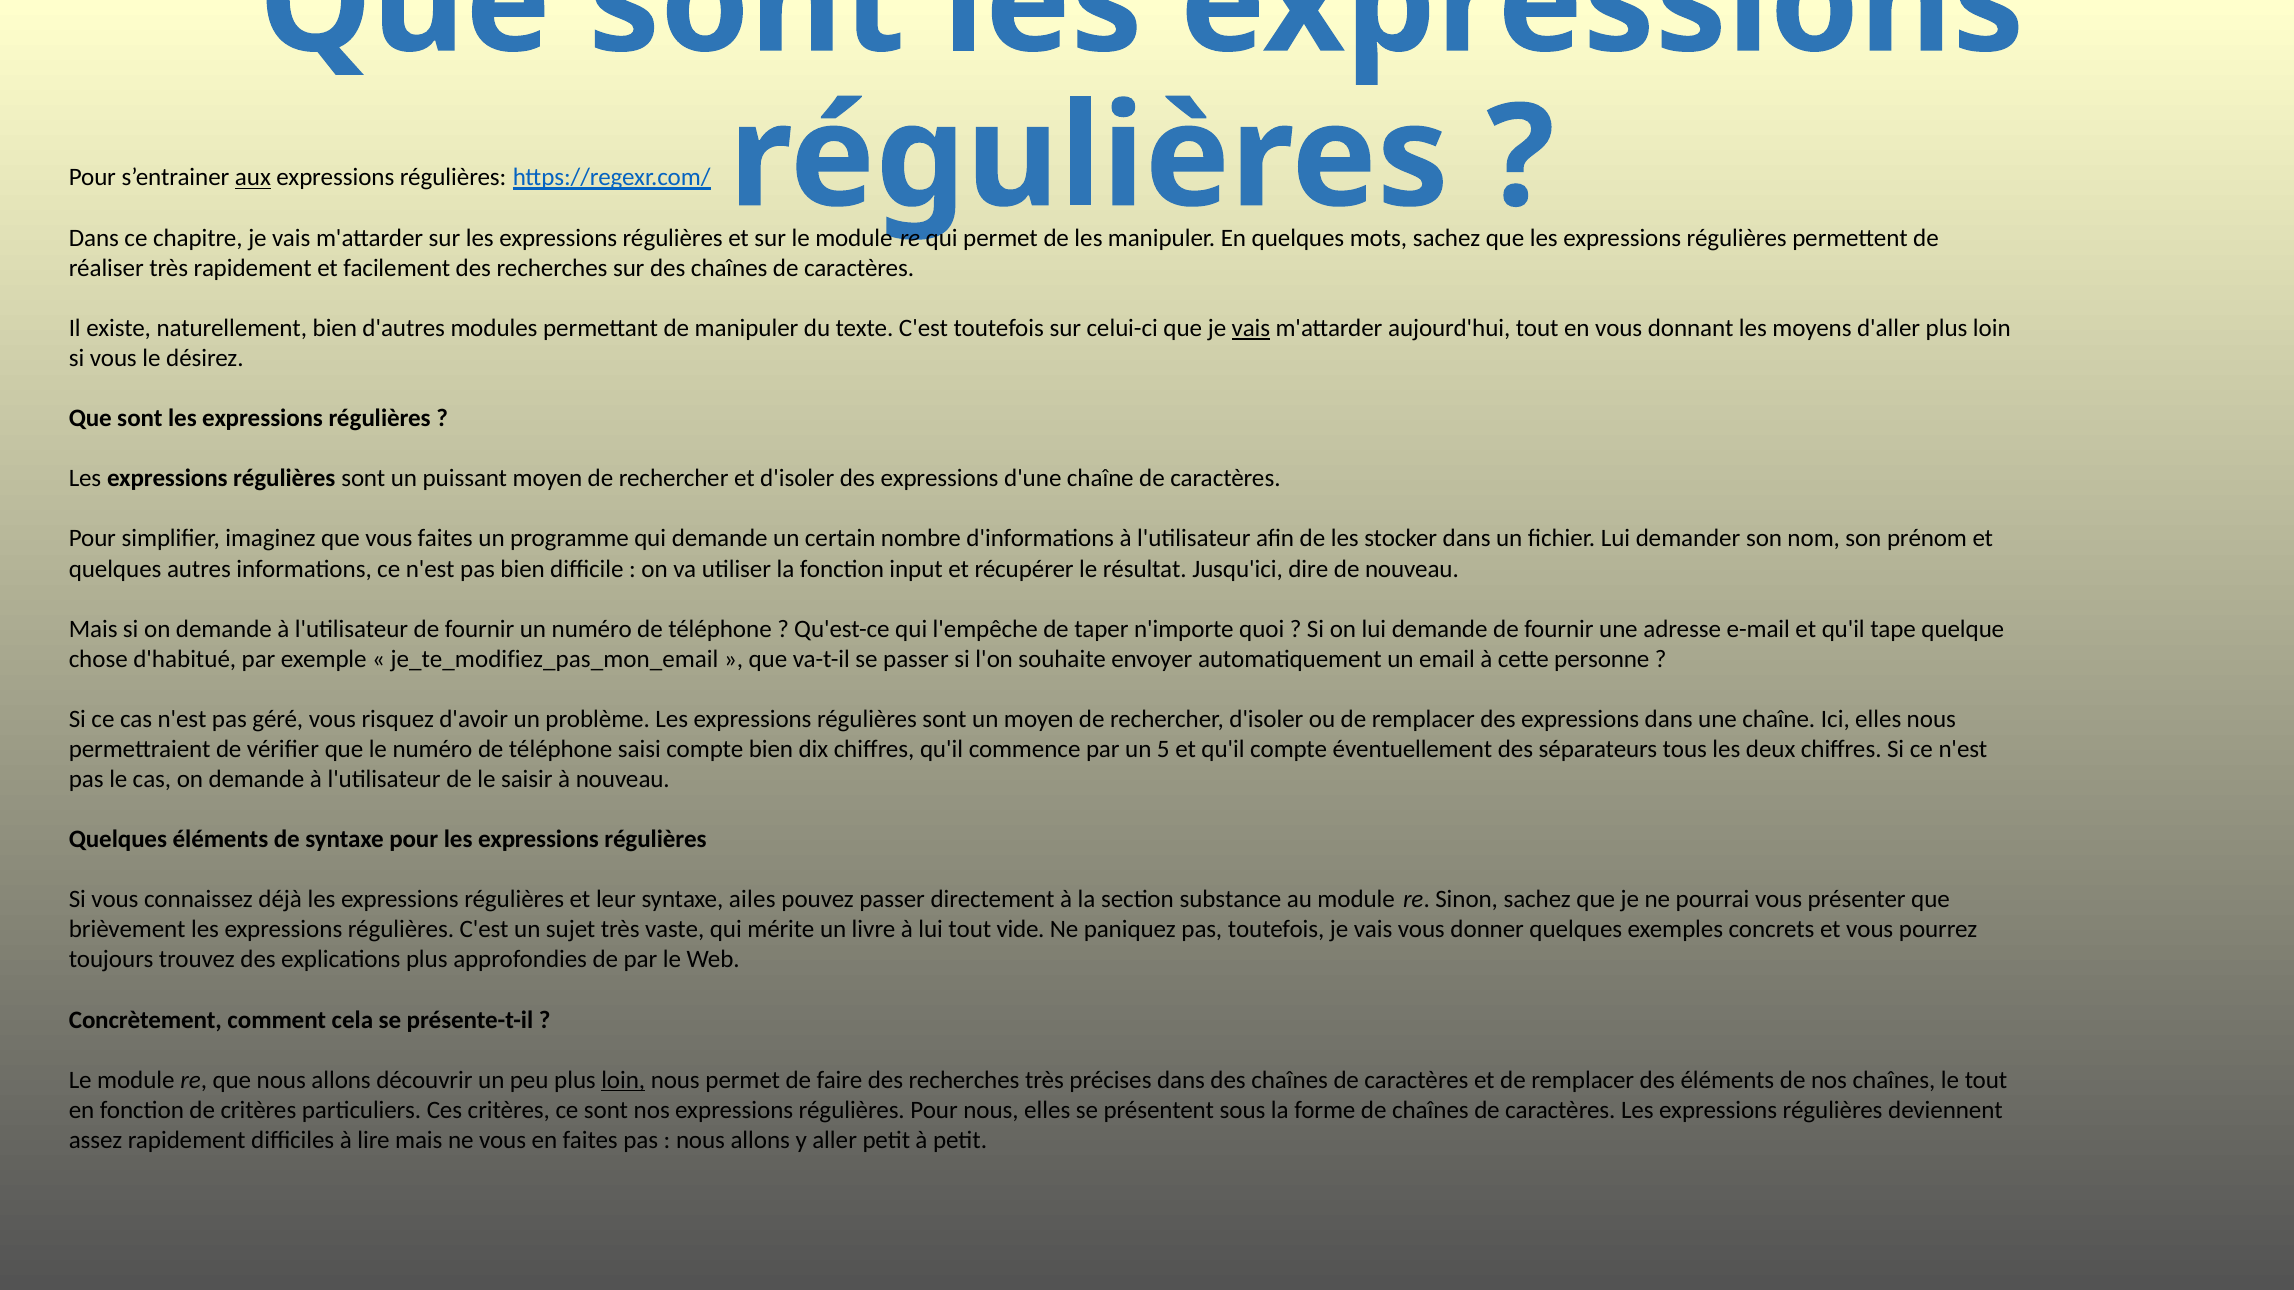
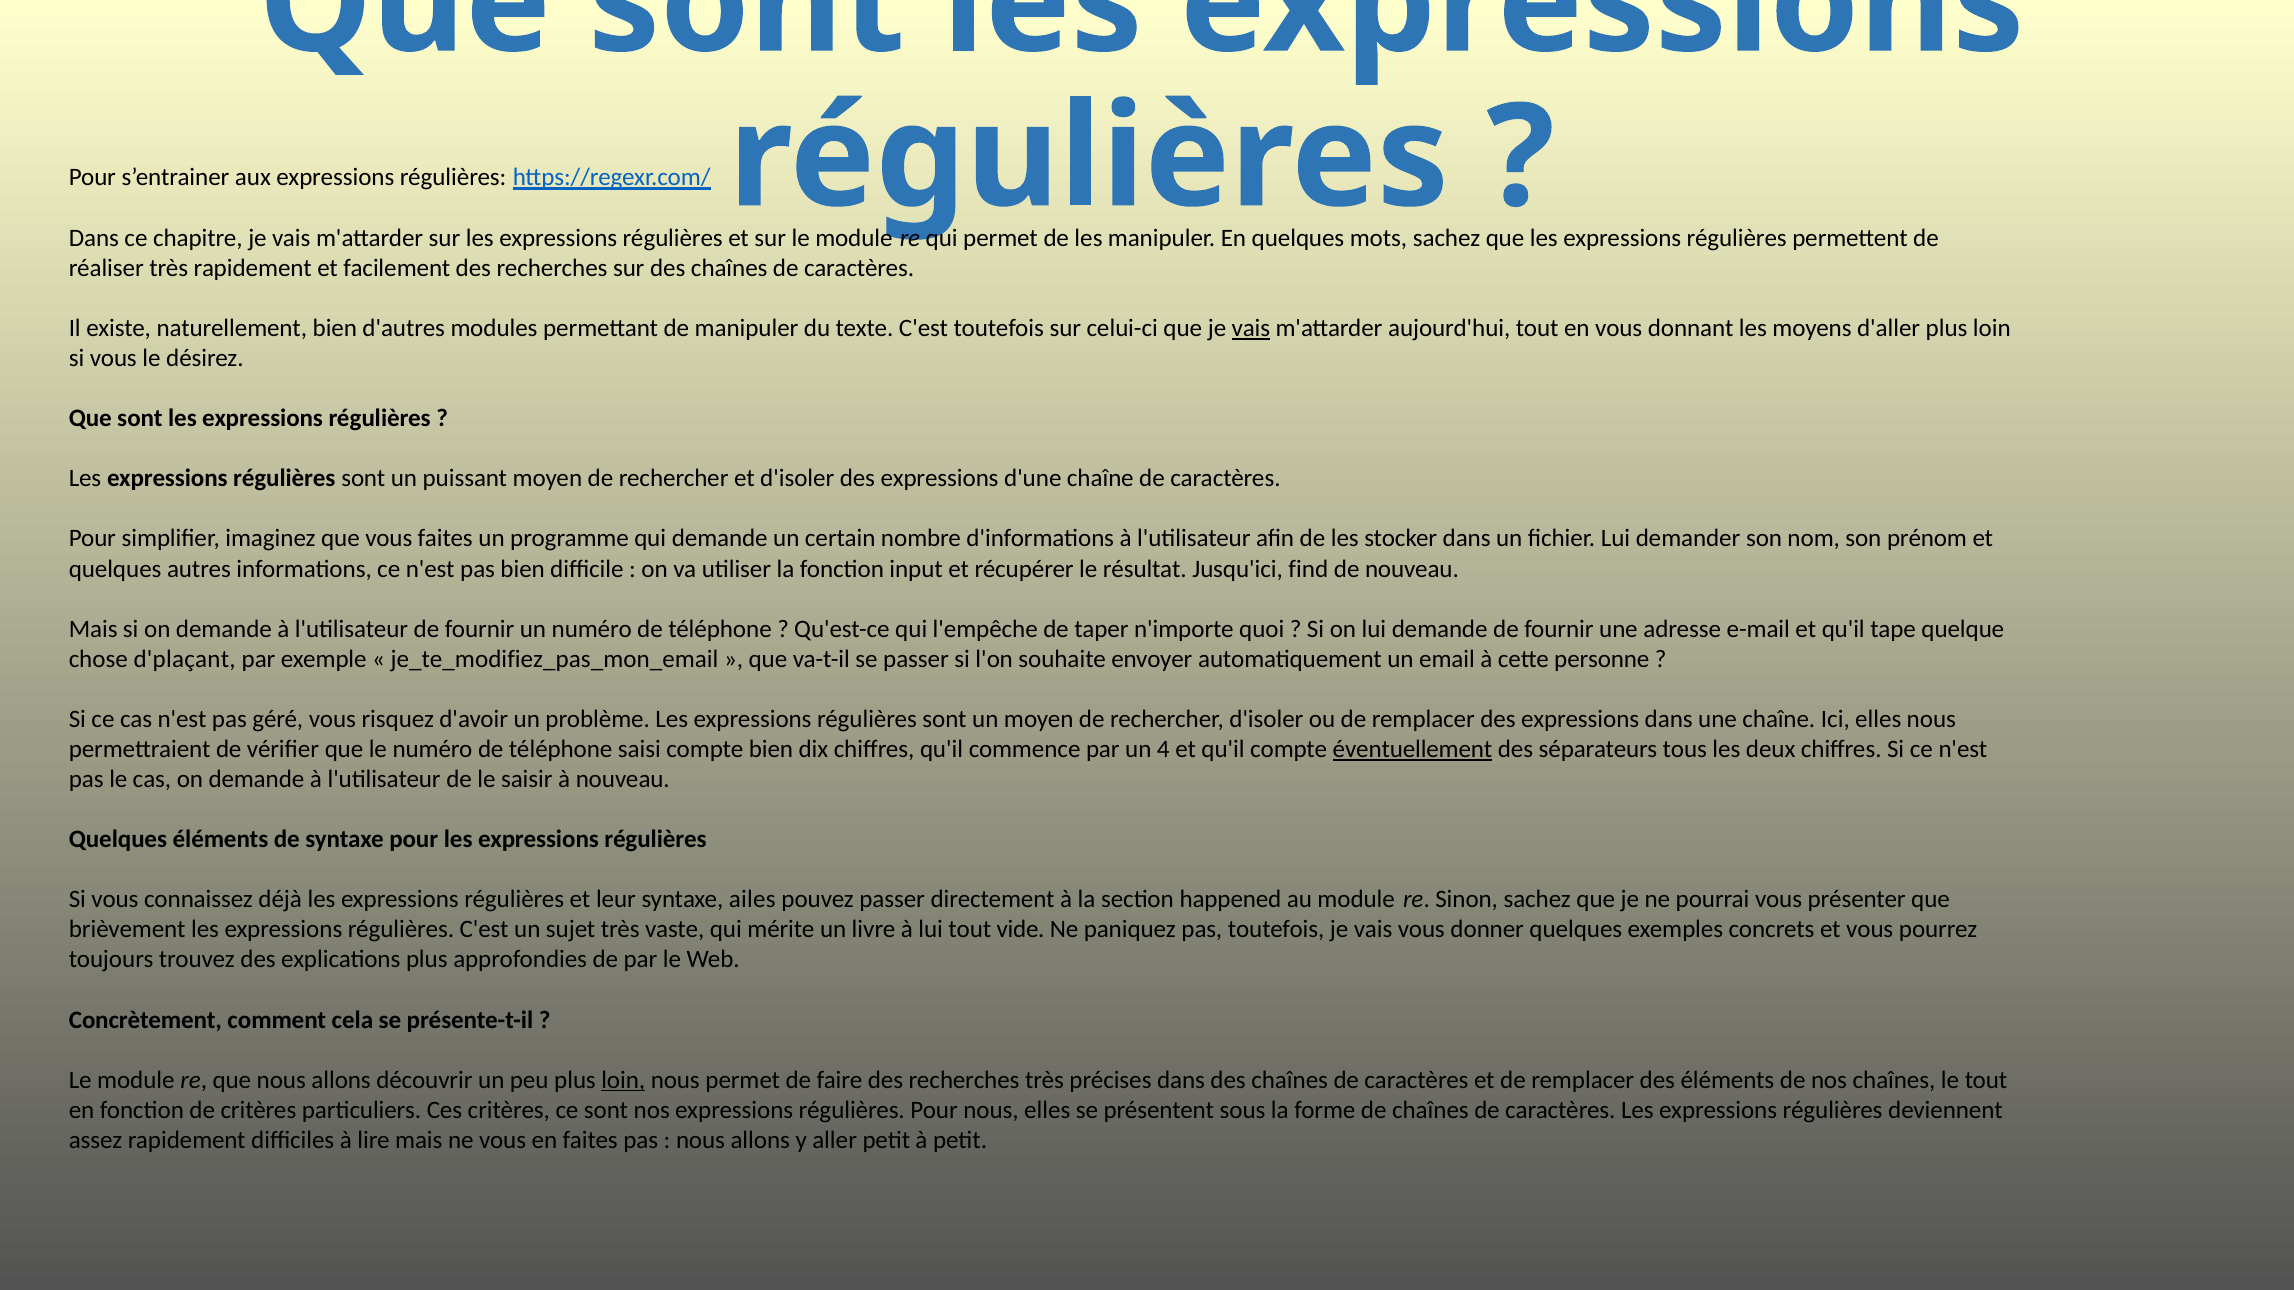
aux underline: present -> none (253, 178)
dire: dire -> find (1308, 569)
d'habitué: d'habitué -> d'plaçant (185, 659)
5: 5 -> 4 (1163, 749)
éventuellement underline: none -> present (1413, 749)
substance: substance -> happened (1230, 900)
